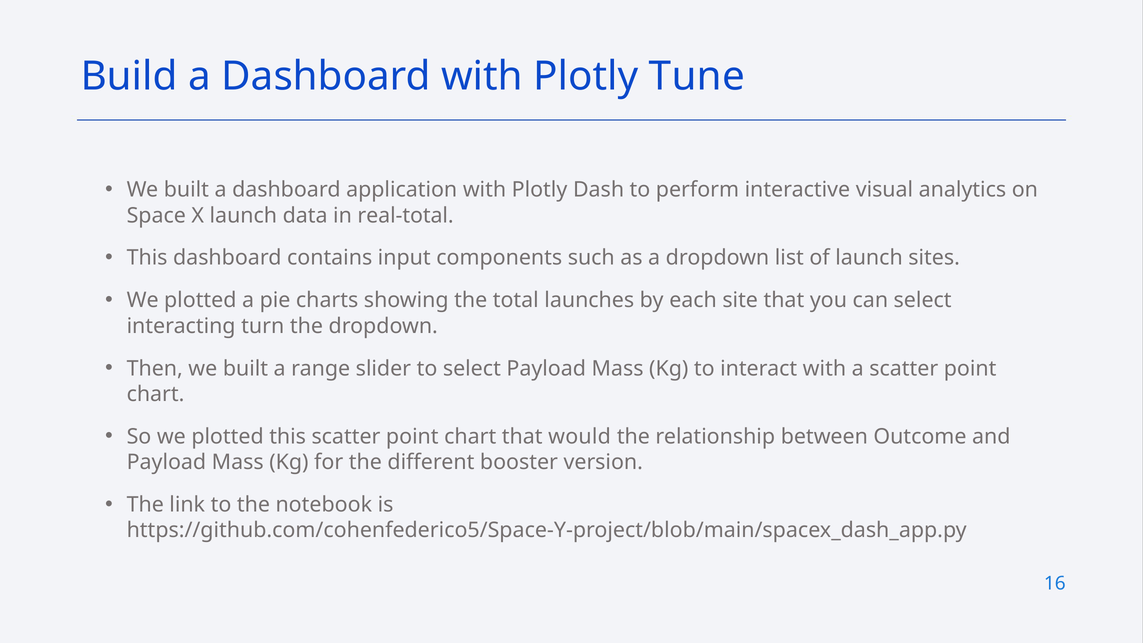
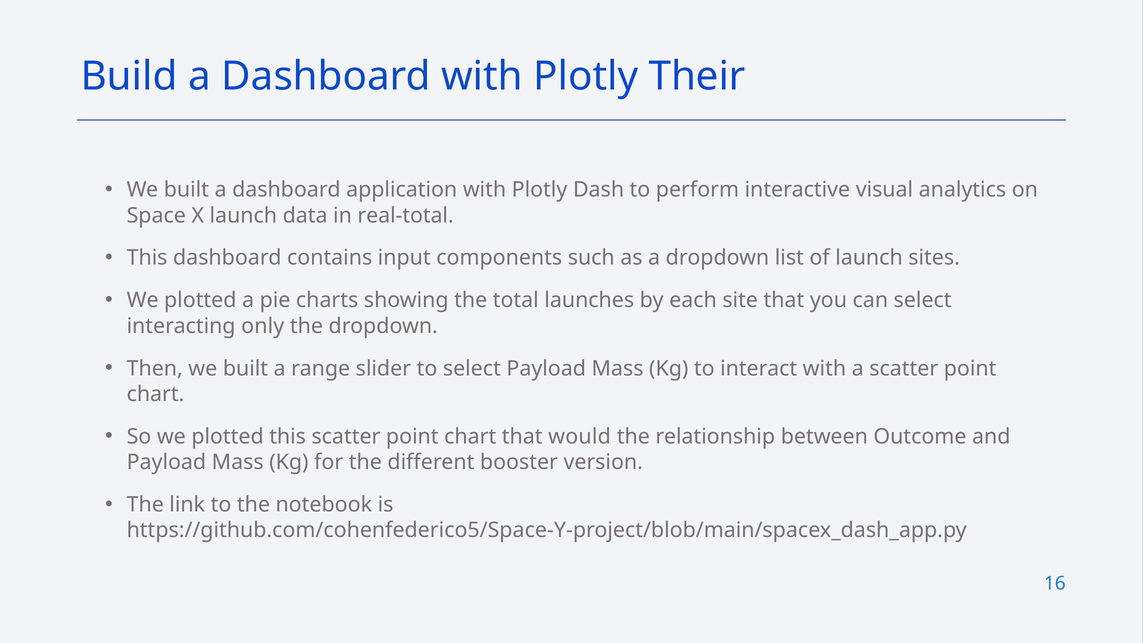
Tune: Tune -> Their (697, 76)
turn: turn -> only (263, 326)
